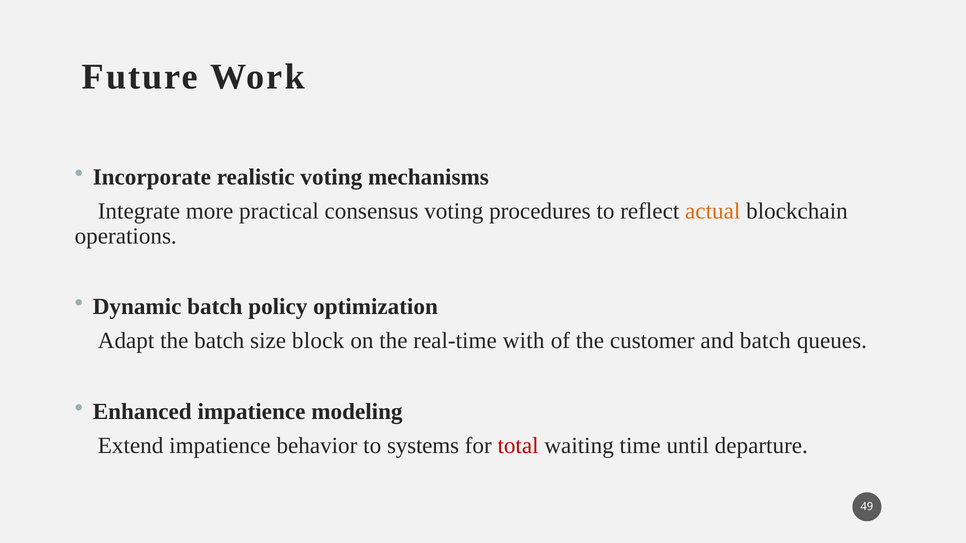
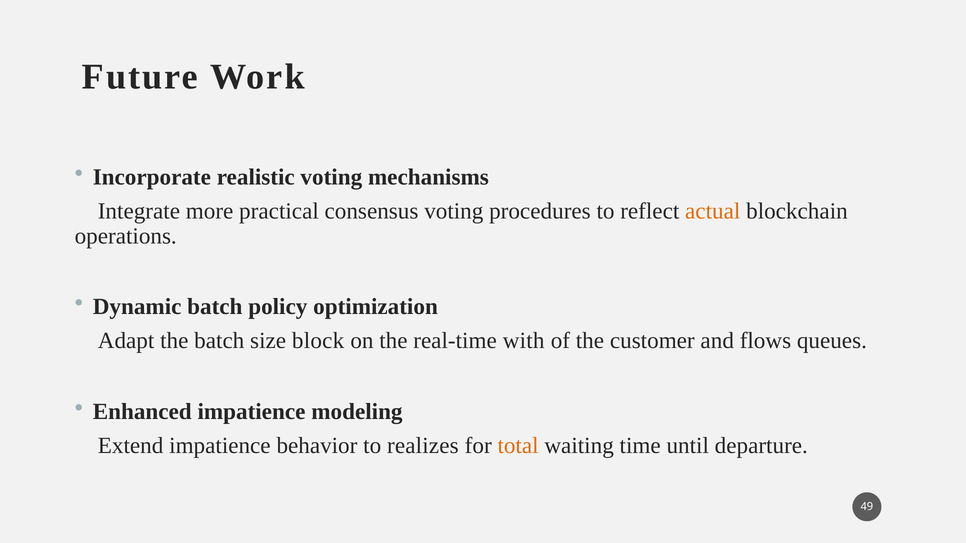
and batch: batch -> flows (765, 341)
systems: systems -> realizes (423, 446)
total colour: red -> orange (518, 446)
